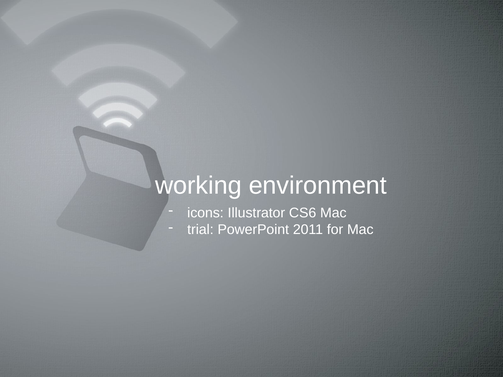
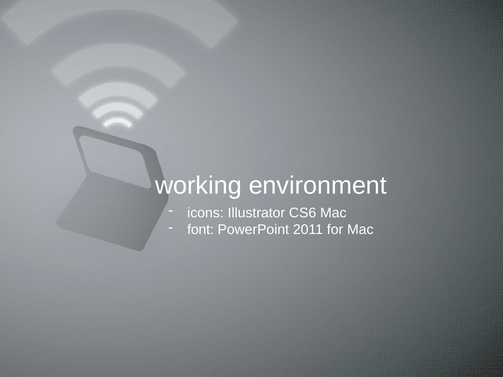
trial: trial -> font (201, 230)
